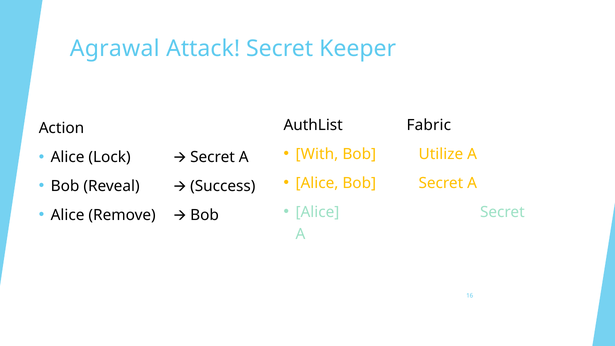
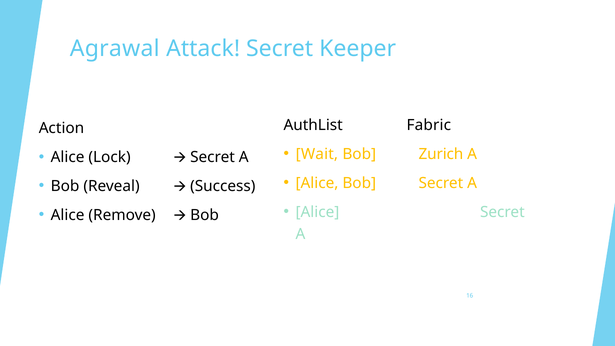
With: With -> Wait (317, 154)
Utilize: Utilize -> Zurich (441, 154)
